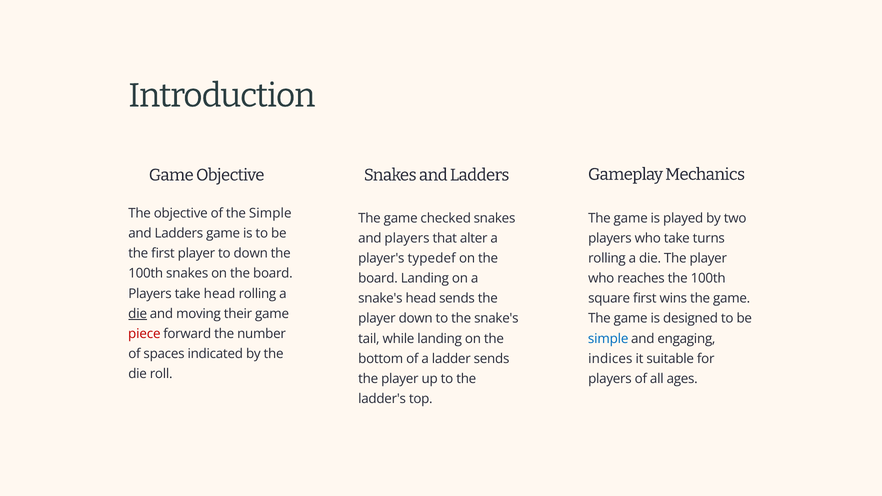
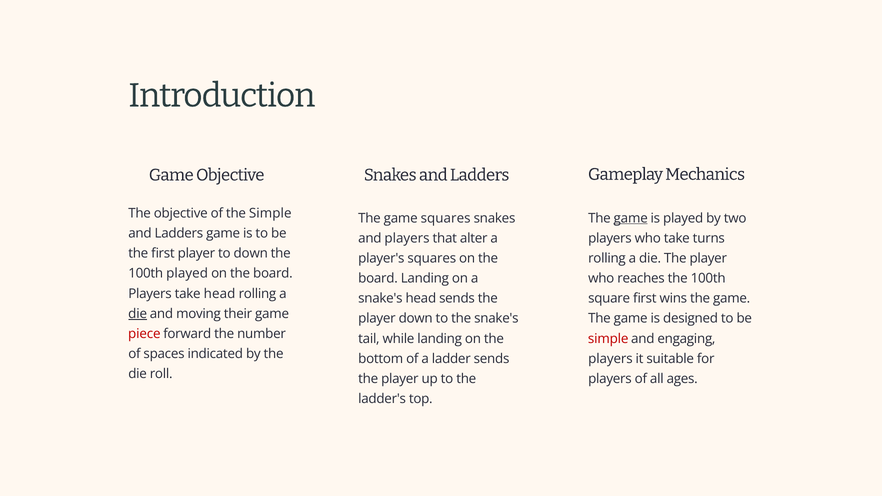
game checked: checked -> squares (446, 218)
game underline: none -> present (631, 218)
player's typedef: typedef -> squares (432, 258)
100th snakes: snakes -> played (187, 274)
simple colour: blue -> red (608, 339)
indices: indices -> players (610, 359)
